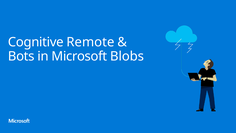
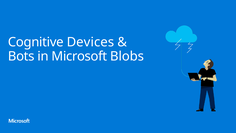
Remote: Remote -> Devices (90, 42)
